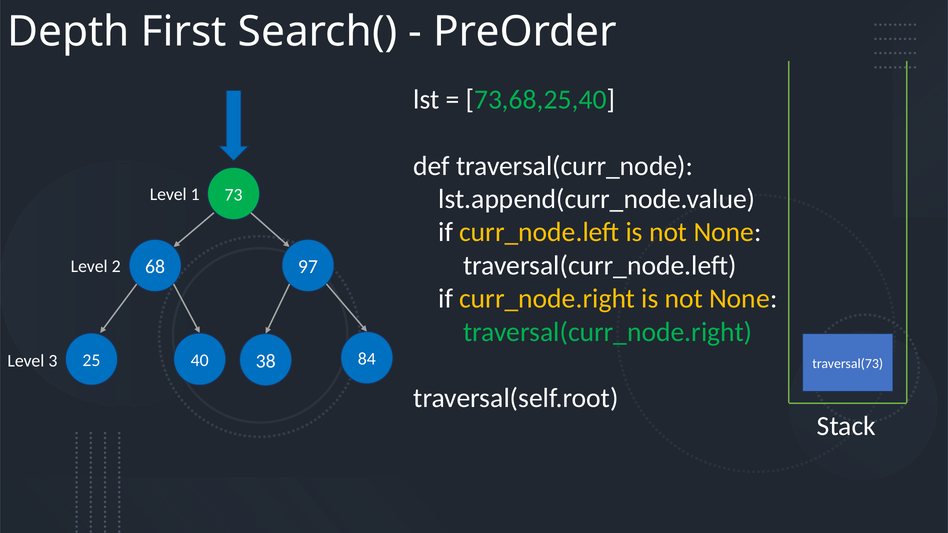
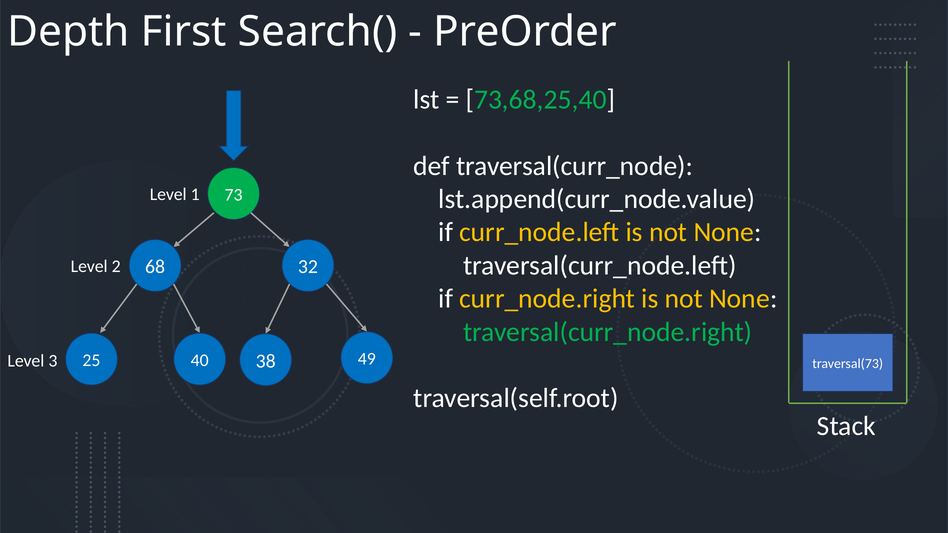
97: 97 -> 32 (308, 267)
84: 84 -> 49 (367, 359)
